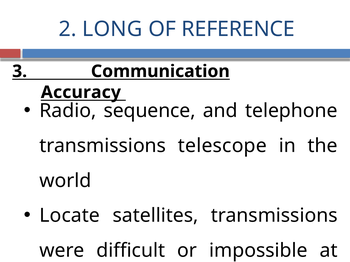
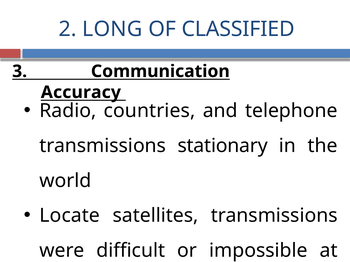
REFERENCE: REFERENCE -> CLASSIFIED (238, 29)
sequence: sequence -> countries (149, 111)
telescope: telescope -> stationary (223, 146)
